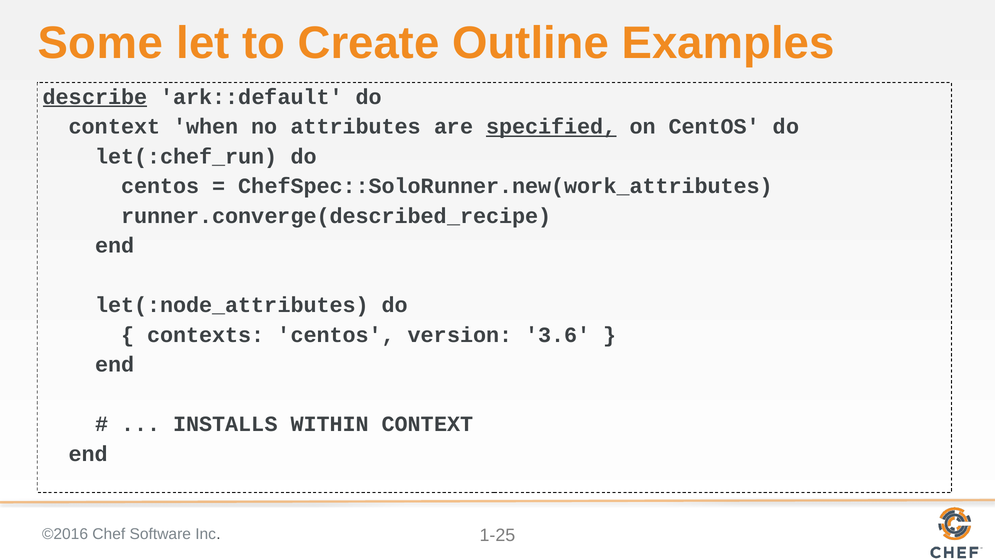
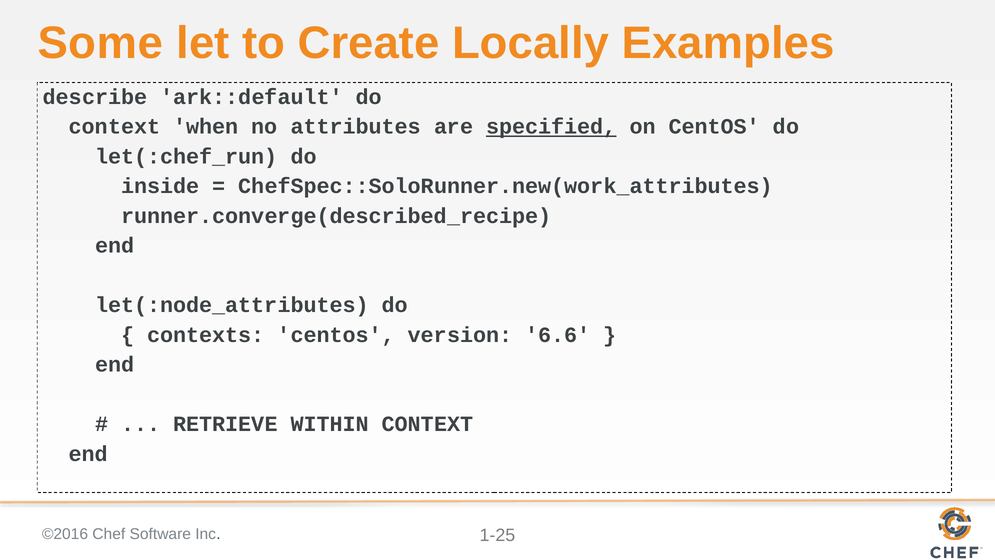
Outline: Outline -> Locally (531, 43)
describe underline: present -> none (95, 97)
centos: centos -> inside (160, 186)
3.6: 3.6 -> 6.6 (558, 335)
INSTALLS: INSTALLS -> RETRIEVE (225, 424)
